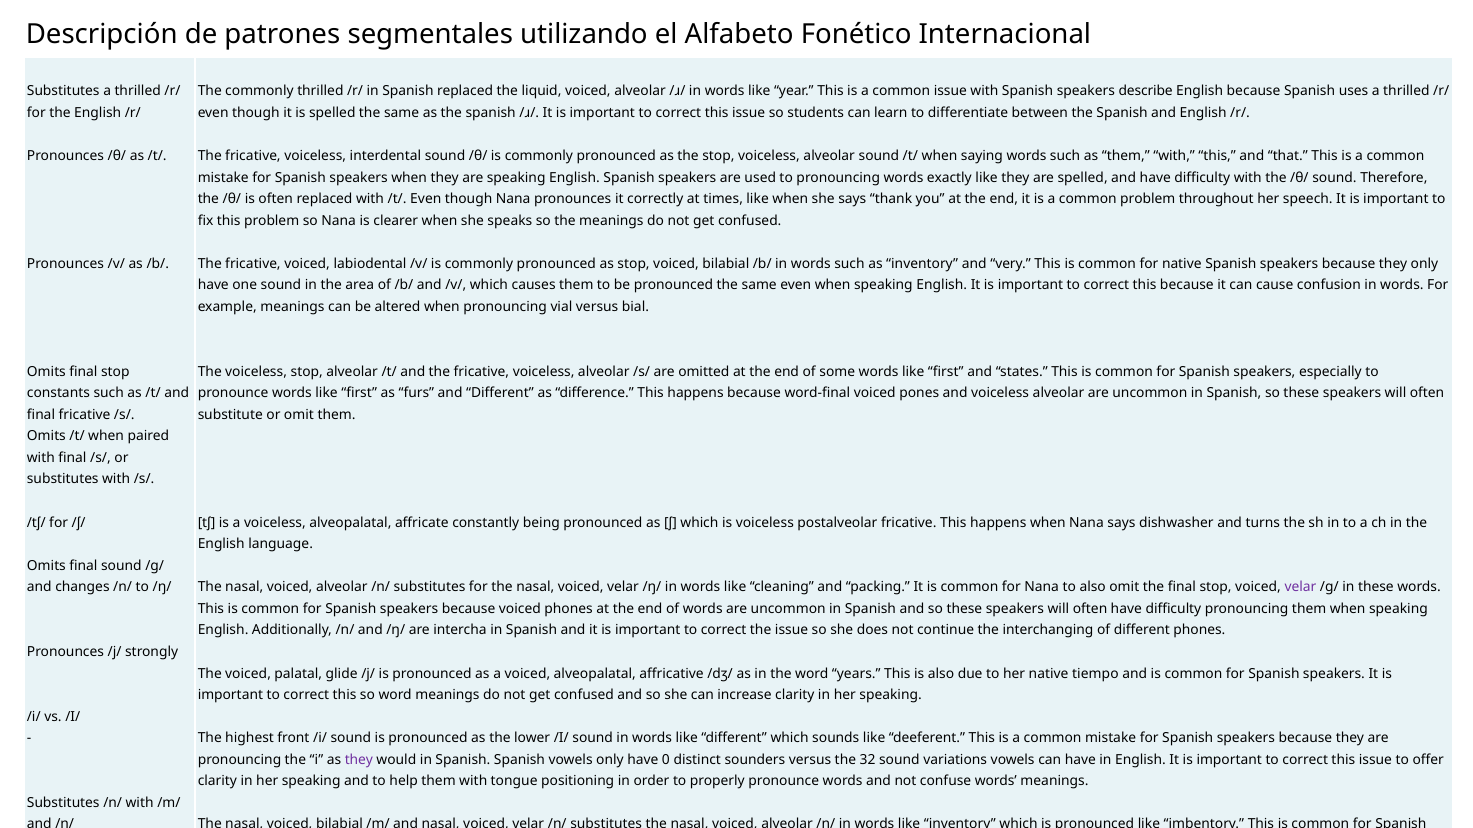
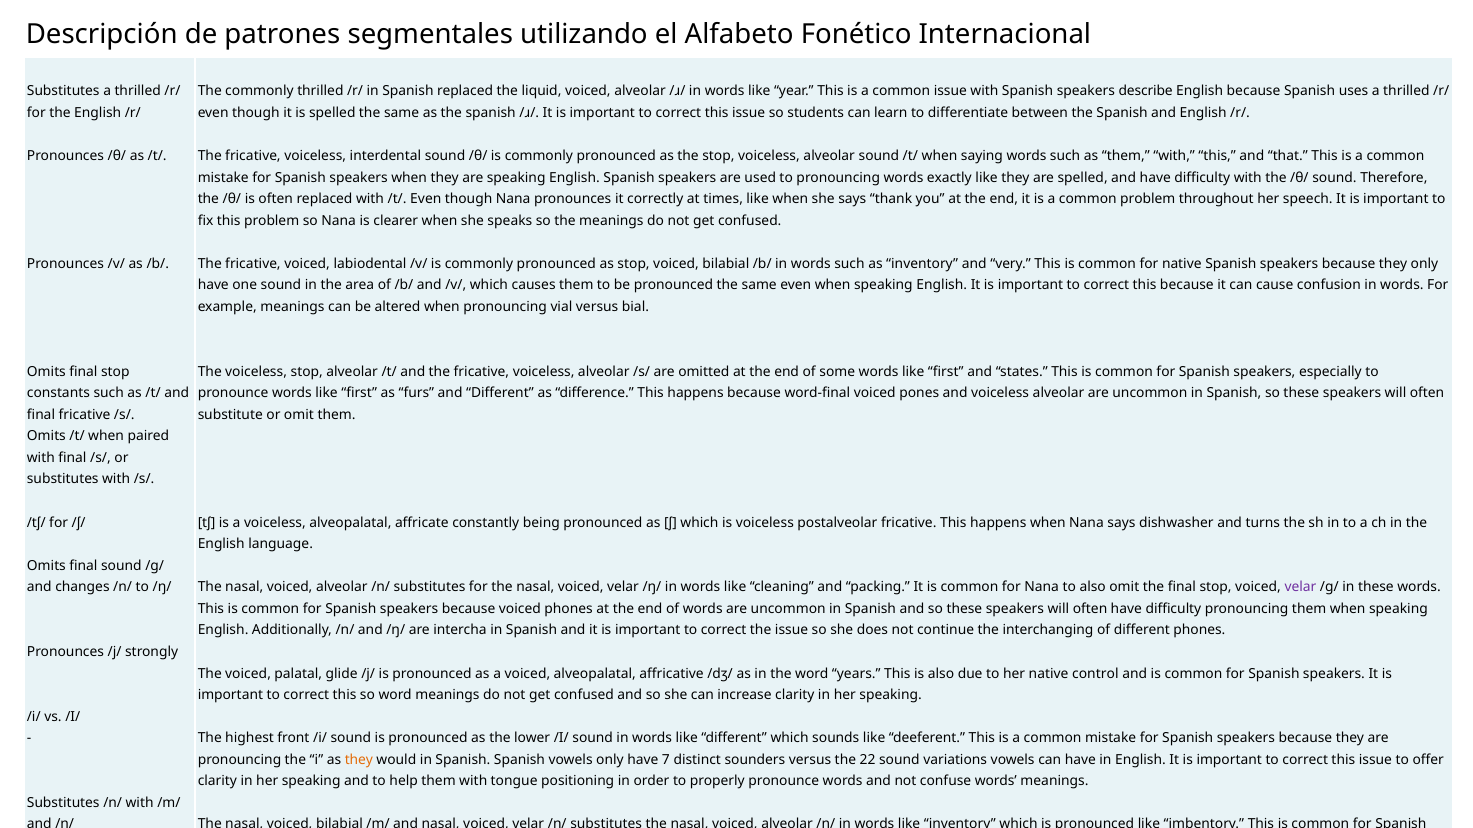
tiempo: tiempo -> control (1095, 674)
they colour: purple -> orange (359, 760)
0: 0 -> 7 (666, 760)
32: 32 -> 22 (868, 760)
